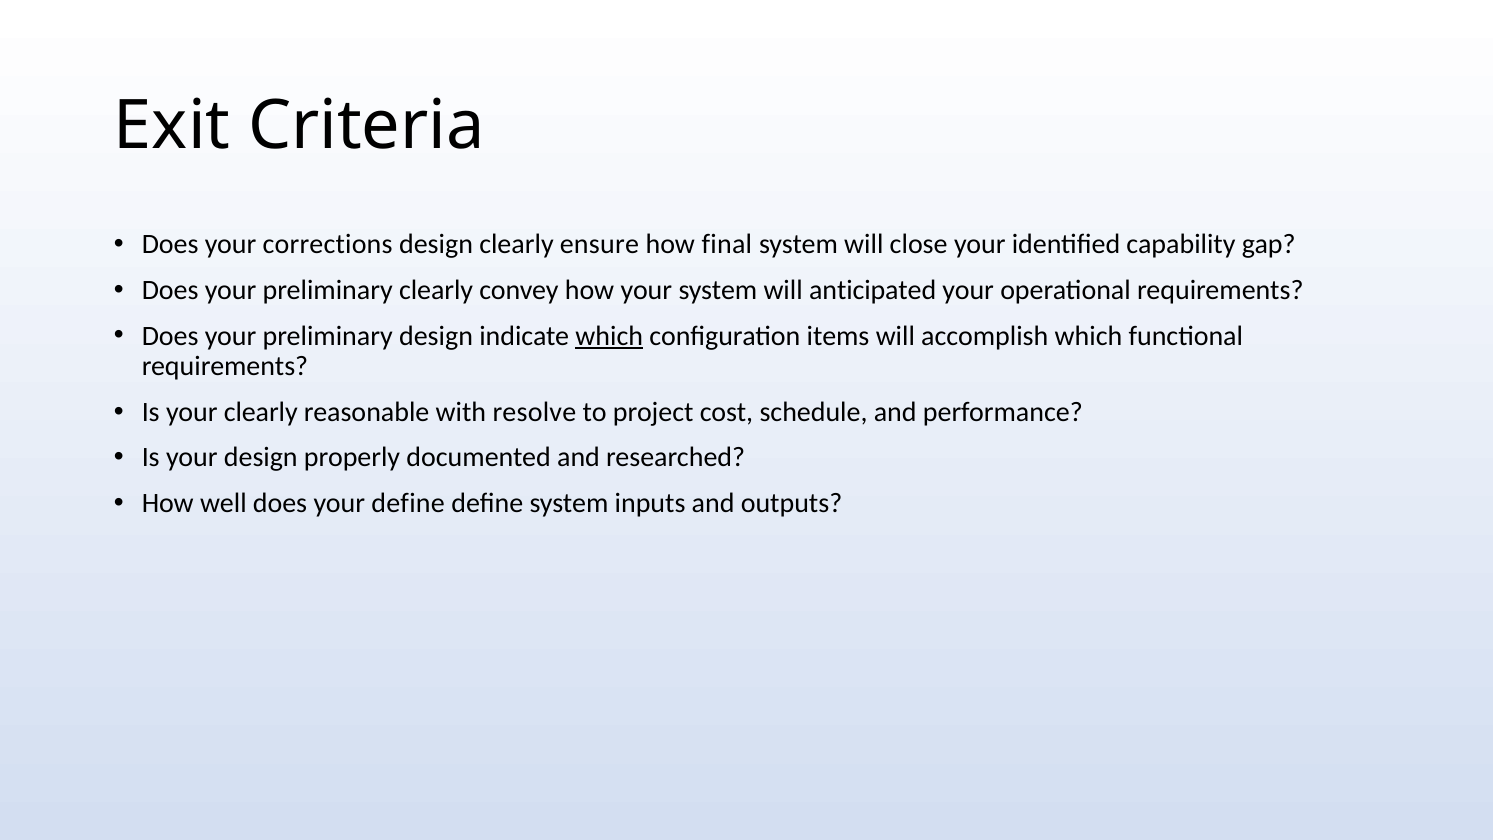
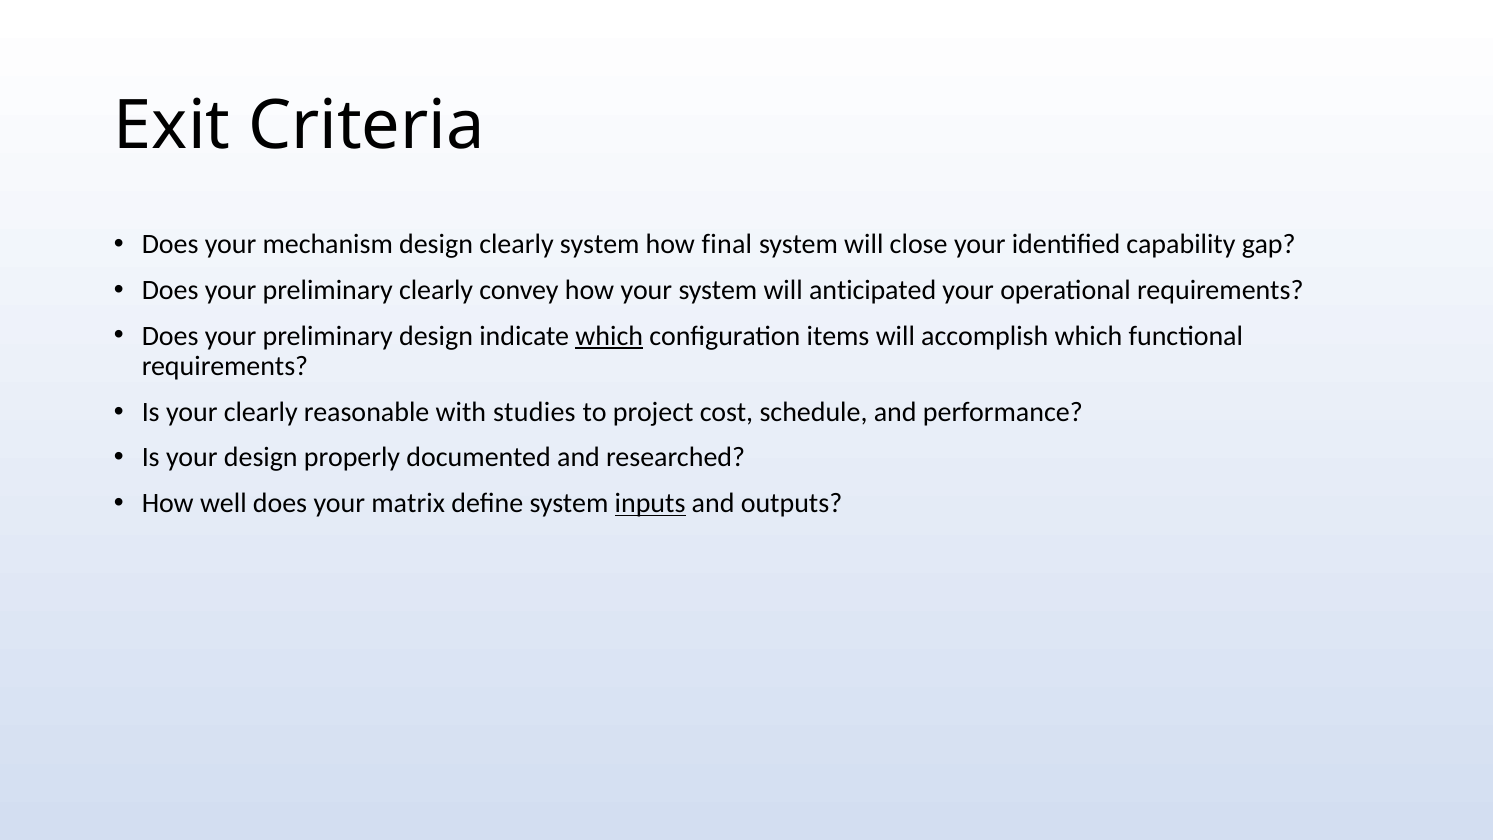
corrections: corrections -> mechanism (328, 244)
clearly ensure: ensure -> system (600, 244)
resolve: resolve -> studies (534, 412)
your define: define -> matrix (408, 503)
inputs underline: none -> present (650, 503)
